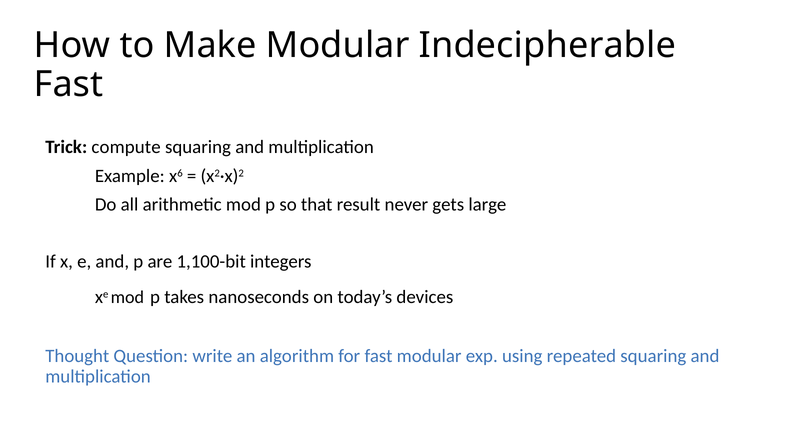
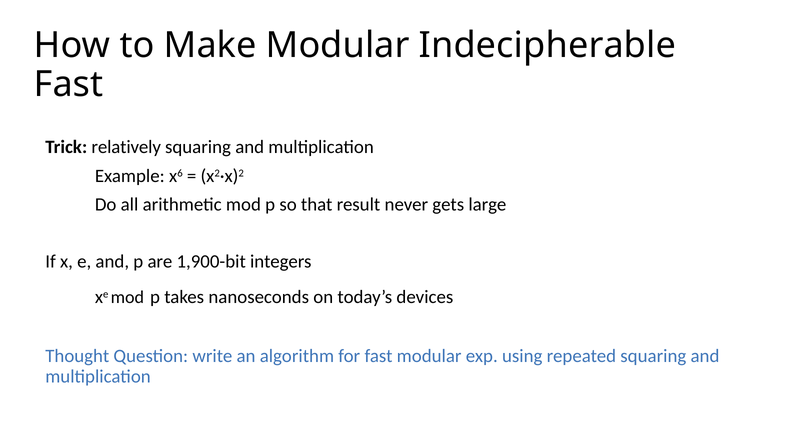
compute: compute -> relatively (126, 147)
1,100-bit: 1,100-bit -> 1,900-bit (211, 262)
